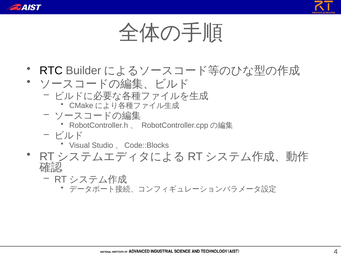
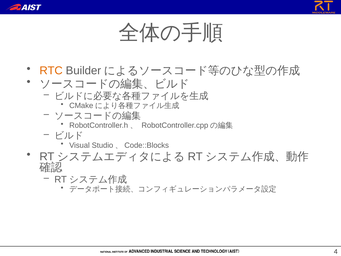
RTC colour: black -> orange (51, 71)
